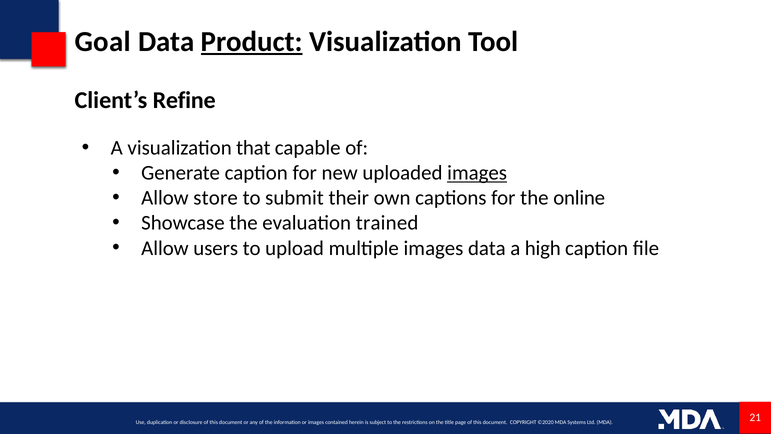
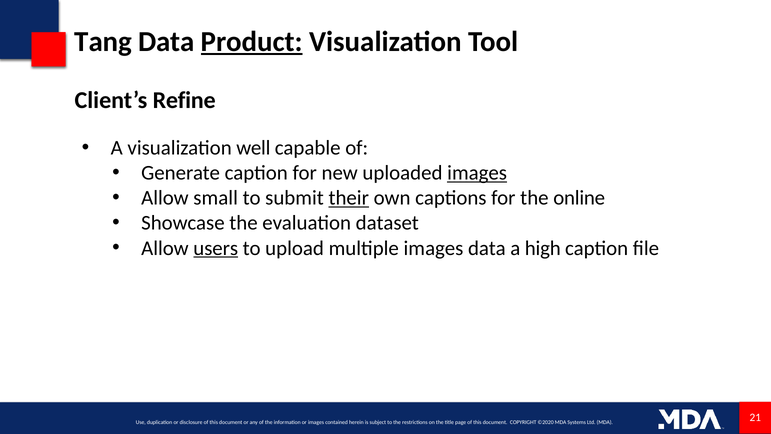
Goal: Goal -> Tang (103, 42)
that: that -> well (253, 148)
store: store -> small (216, 198)
their underline: none -> present (349, 198)
trained: trained -> dataset (387, 223)
users underline: none -> present (216, 248)
